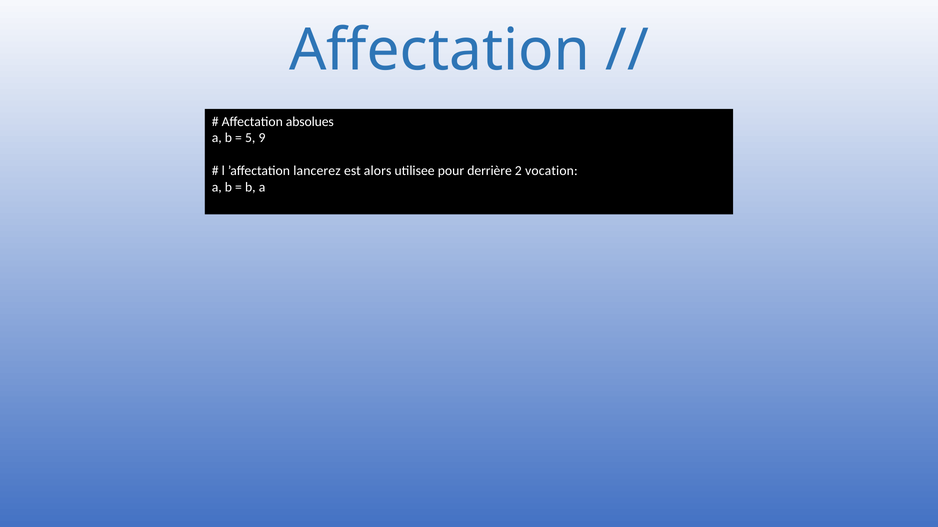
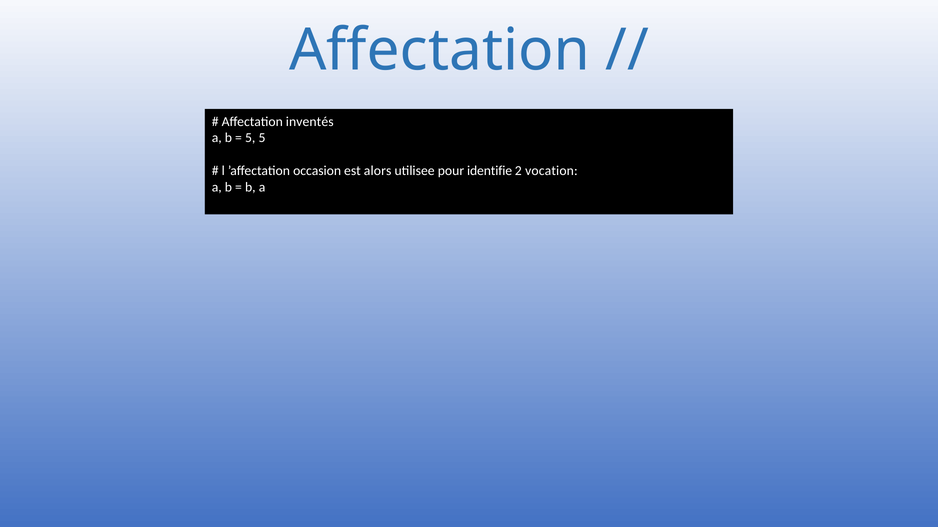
absolues: absolues -> inventés (310, 122)
5 9: 9 -> 5 (262, 138)
lancerez: lancerez -> occasion (317, 171)
derrière: derrière -> identifie (490, 171)
